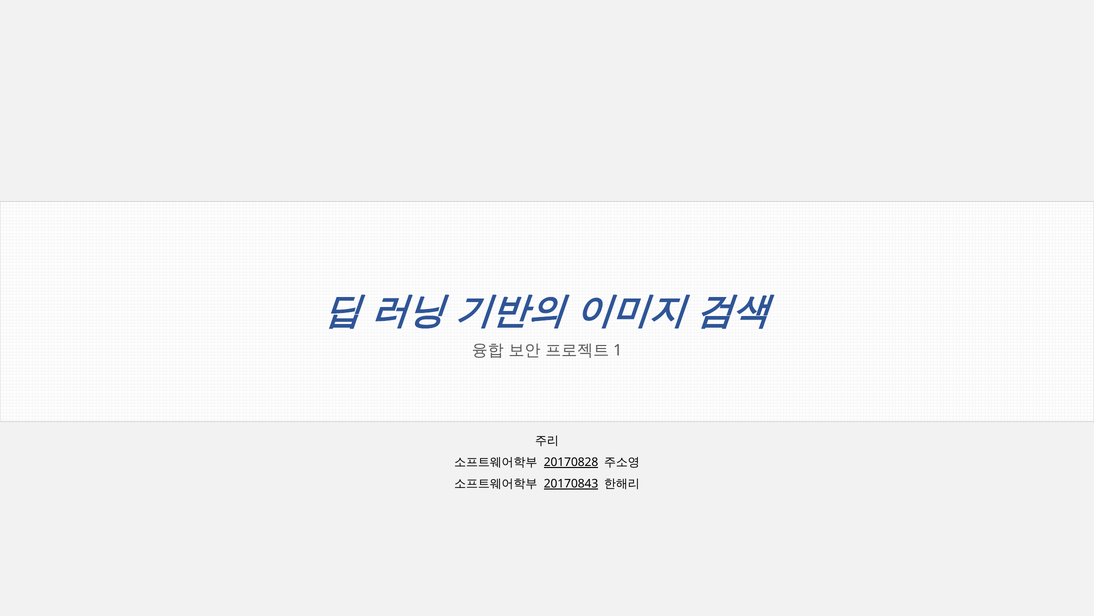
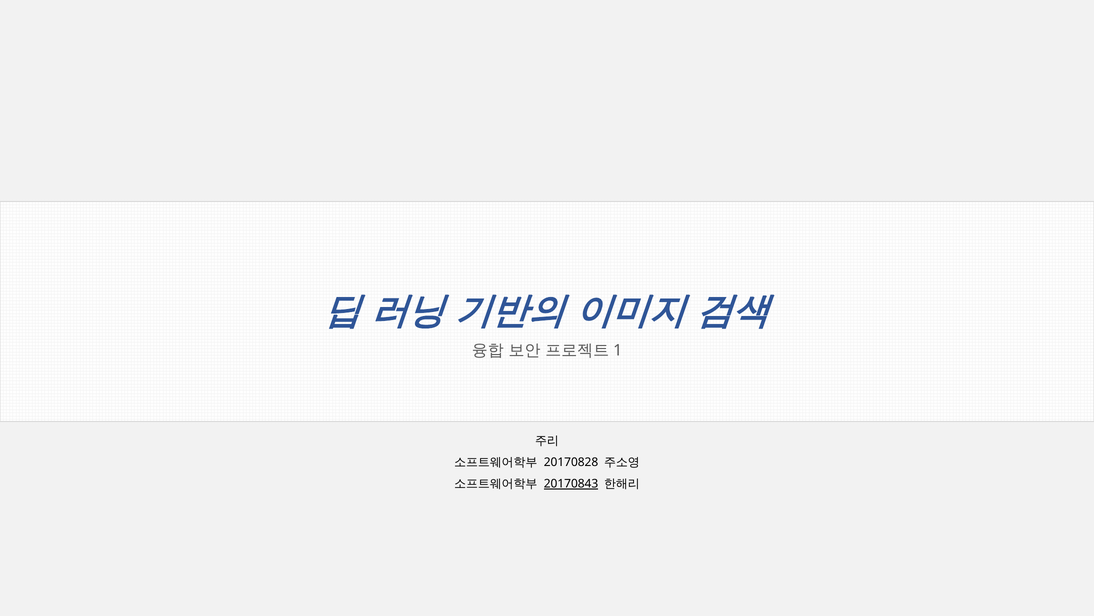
20170828 underline: present -> none (571, 462)
